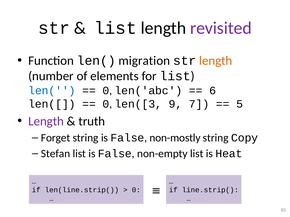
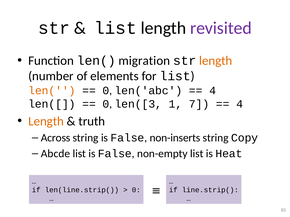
len( colour: blue -> orange (52, 91)
6: 6 -> 4 (213, 91)
9: 9 -> 1 (175, 104)
5: 5 -> 4 (240, 104)
Length colour: purple -> orange (46, 121)
Forget: Forget -> Across (56, 138)
non-mostly: non-mostly -> non-inserts (175, 138)
Stefan: Stefan -> Abcde (56, 154)
